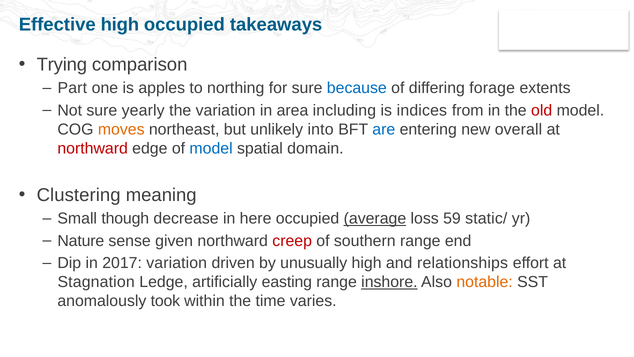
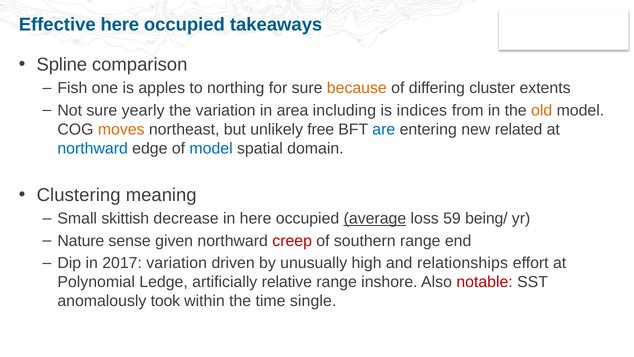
Effective high: high -> here (120, 25)
Trying: Trying -> Spline (62, 64)
Part: Part -> Fish (72, 88)
because colour: blue -> orange (357, 88)
forage: forage -> cluster (492, 88)
old colour: red -> orange (542, 110)
into: into -> free (321, 129)
overall: overall -> related (519, 129)
northward colour: red -> blue (93, 148)
though: though -> skittish (125, 219)
static/: static/ -> being/ (486, 219)
Stagnation: Stagnation -> Polynomial (96, 282)
easting: easting -> relative (287, 282)
inshore underline: present -> none (389, 282)
notable colour: orange -> red (485, 282)
varies: varies -> single (313, 301)
